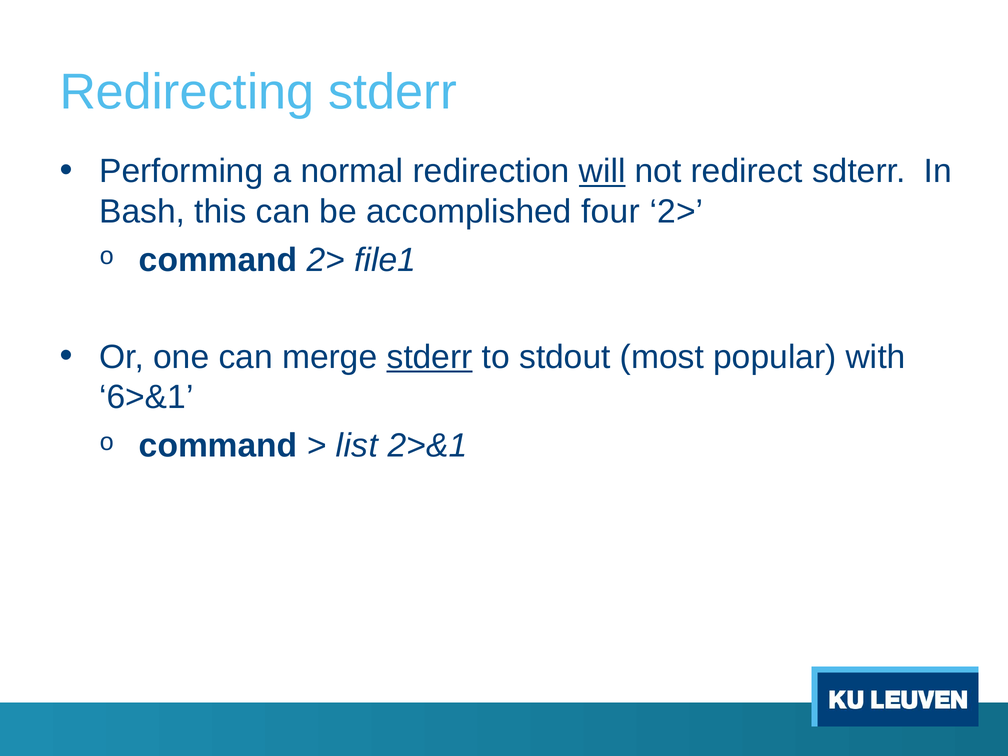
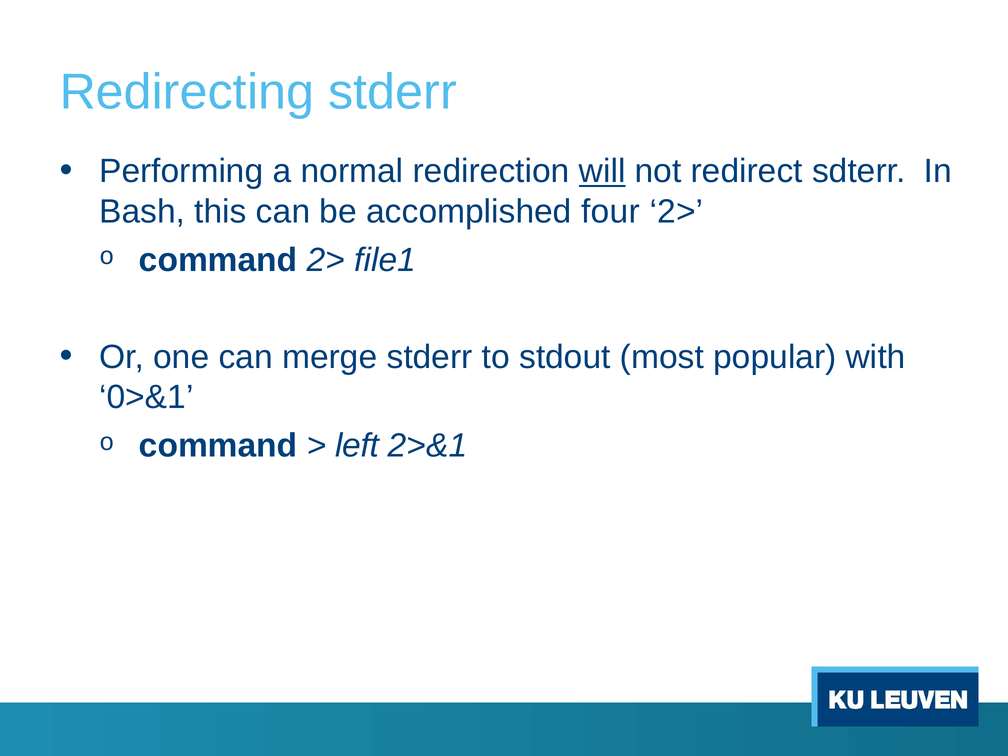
stderr underline: present -> none (430, 357)
6>&1: 6>&1 -> 0>&1 (146, 397)
list: list -> left (357, 446)
